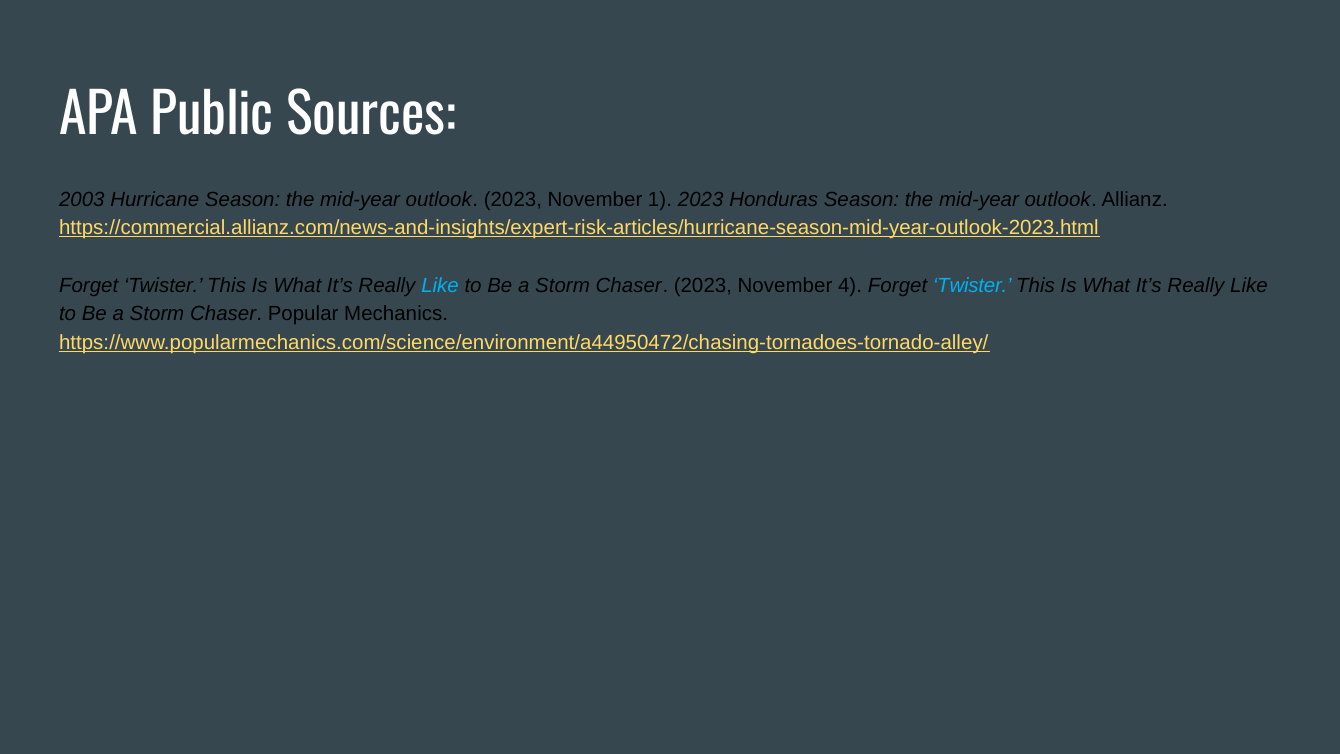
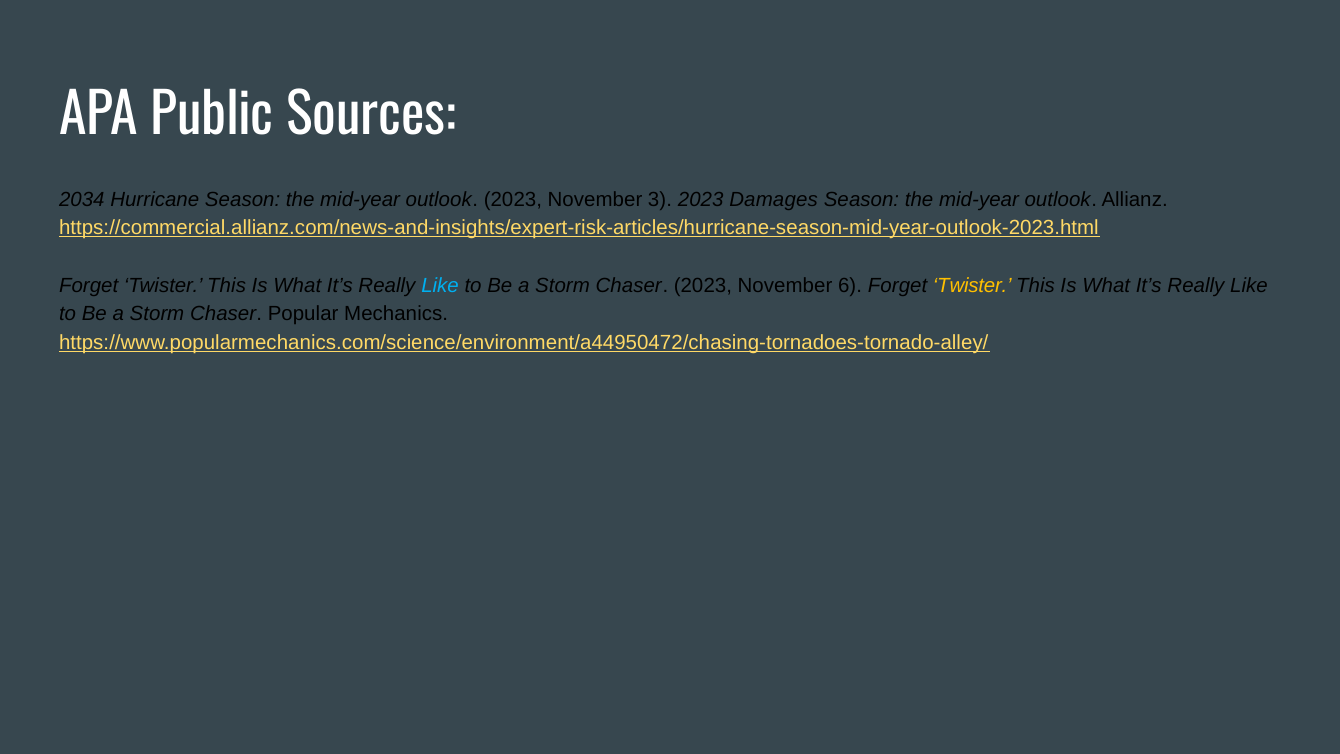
2003: 2003 -> 2034 (82, 200)
1: 1 -> 3 (660, 200)
Honduras: Honduras -> Damages (774, 200)
4: 4 -> 6 (850, 286)
Twister colour: light blue -> yellow (972, 286)
